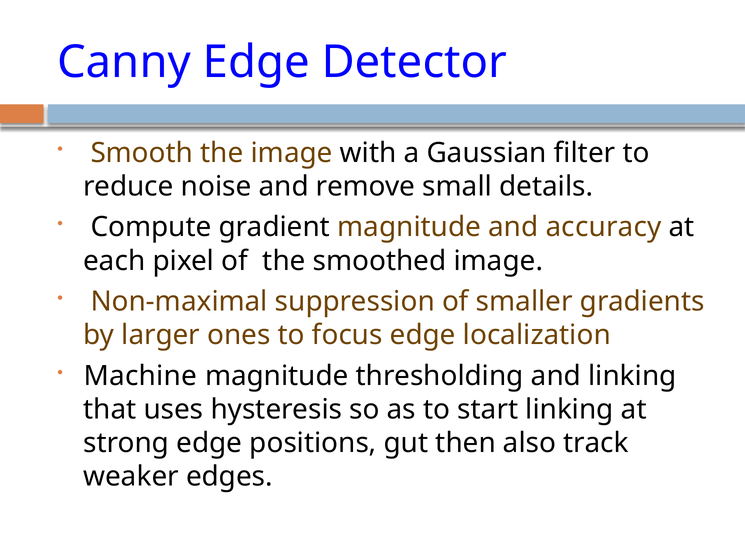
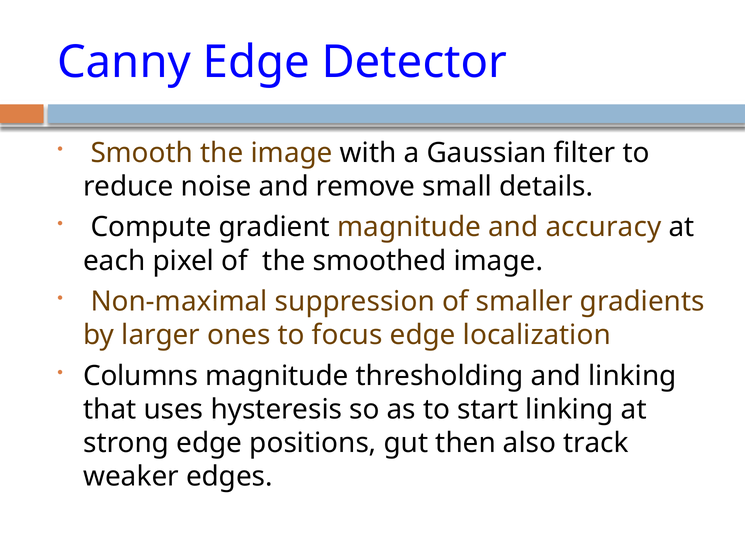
Machine: Machine -> Columns (141, 376)
